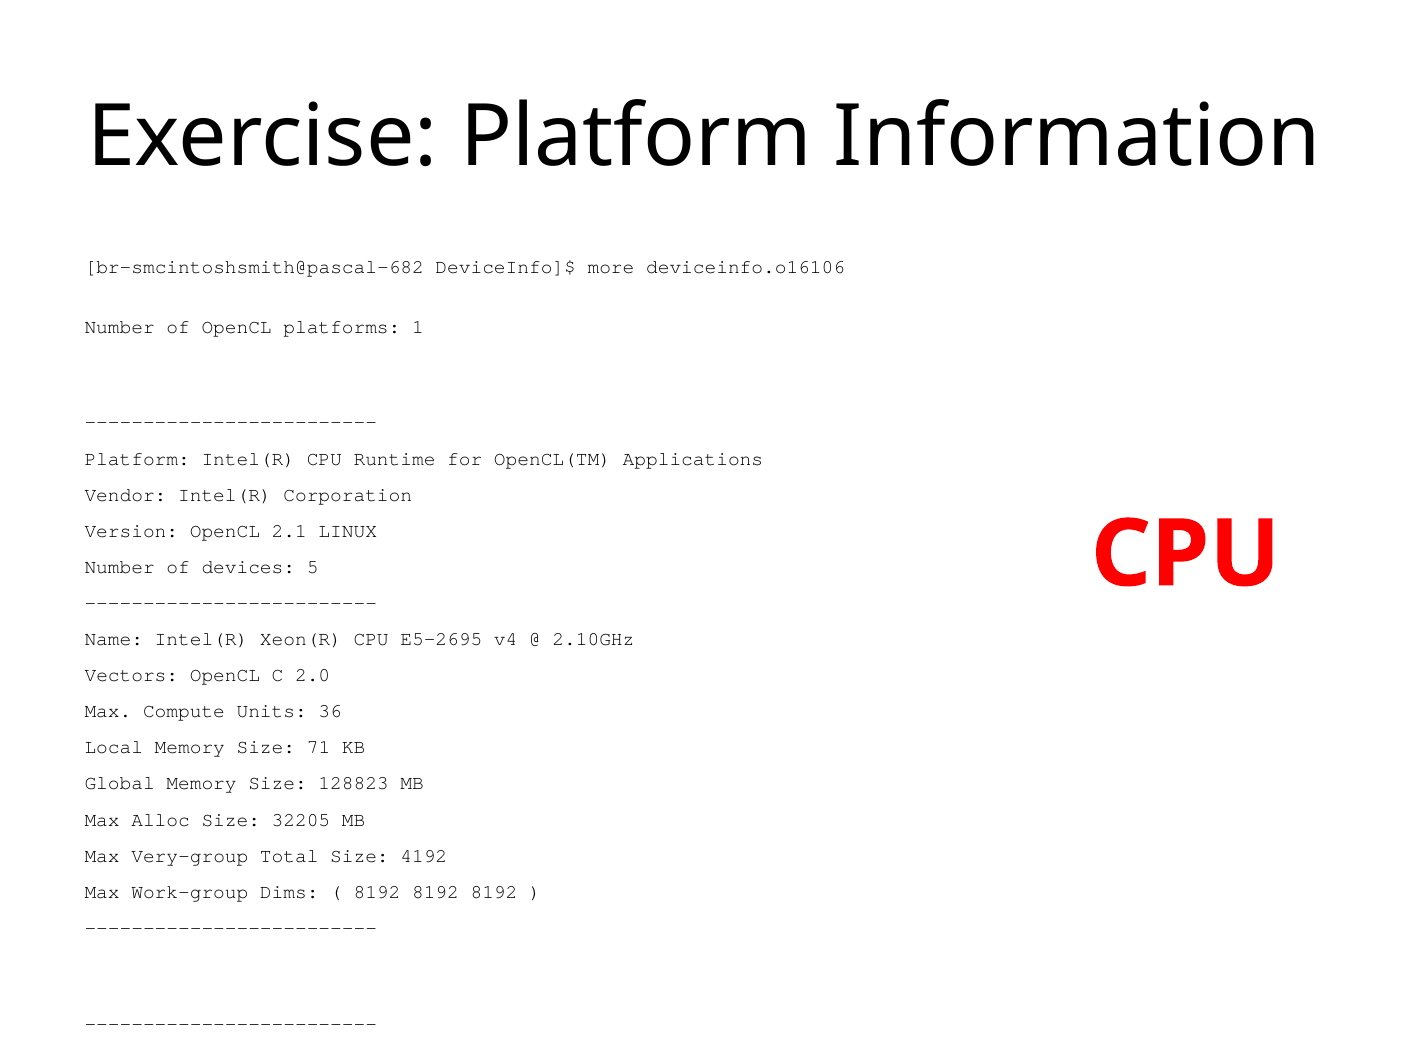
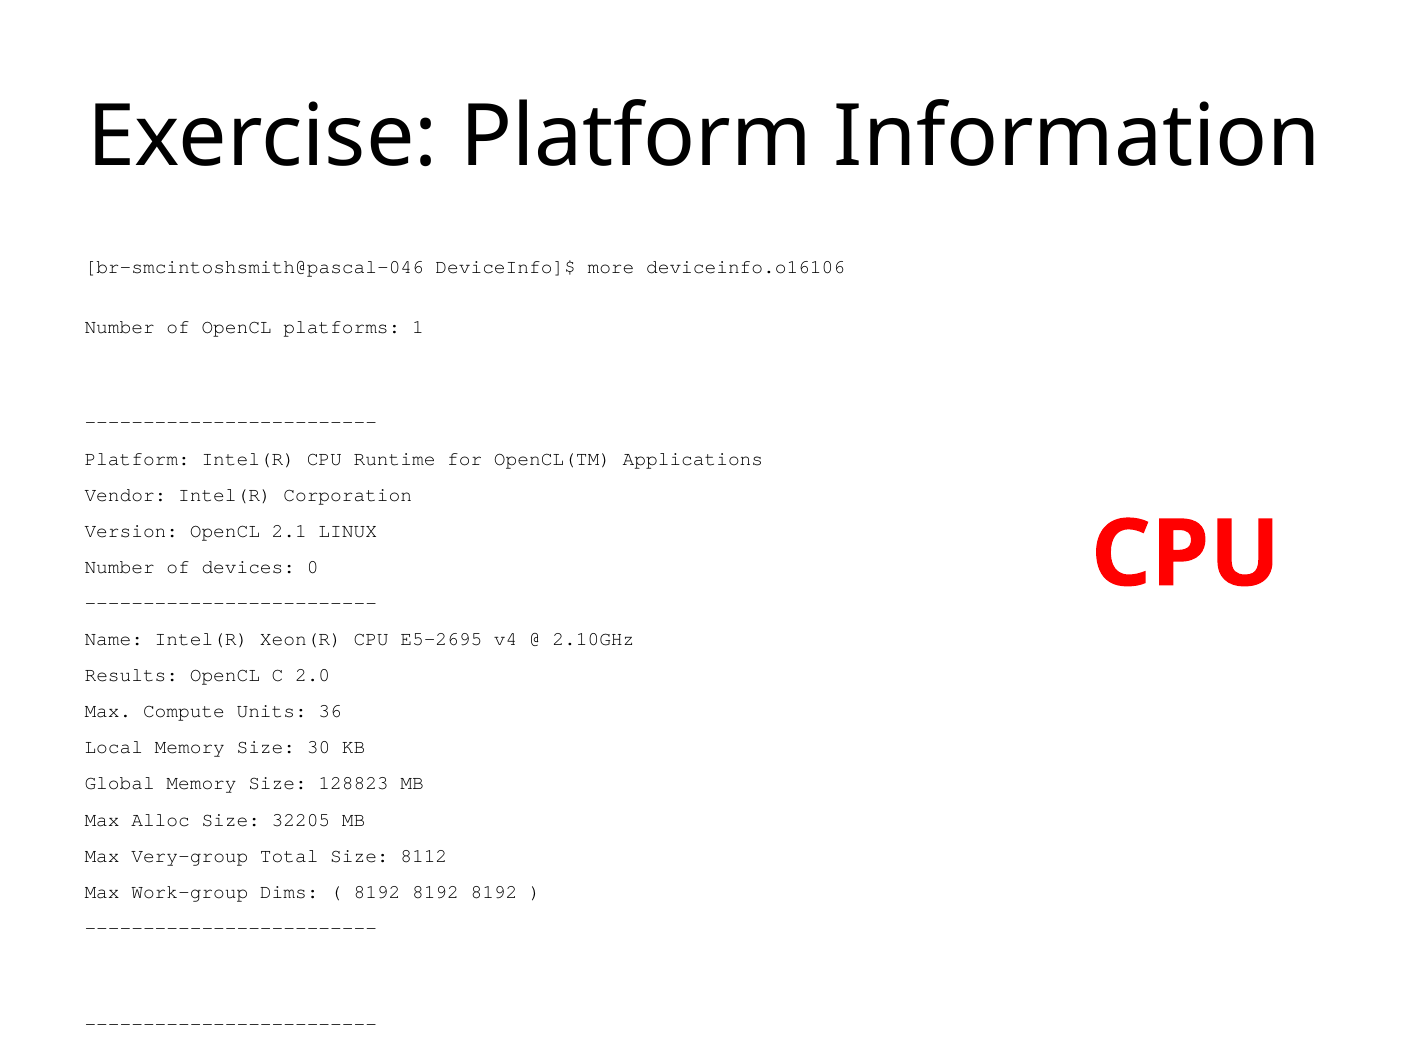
br-smcintoshsmith@pascal-682: br-smcintoshsmith@pascal-682 -> br-smcintoshsmith@pascal-046 (254, 267)
5: 5 -> 0 (313, 567)
Vectors: Vectors -> Results (131, 675)
71: 71 -> 30 (319, 747)
4192: 4192 -> 8112 (424, 855)
